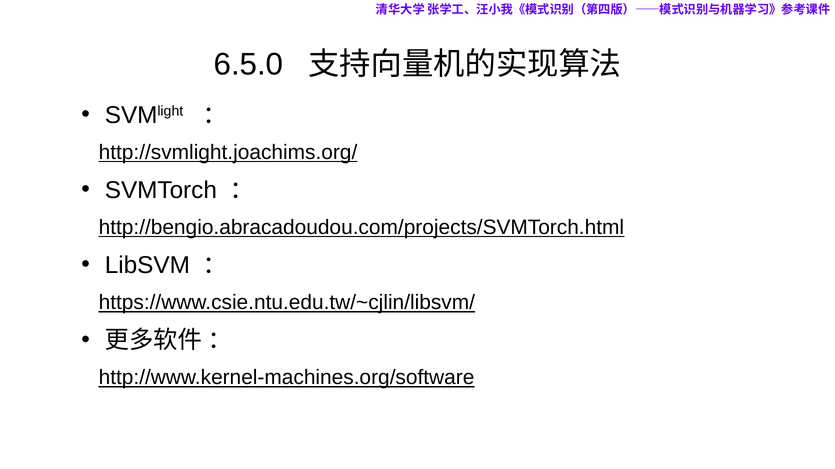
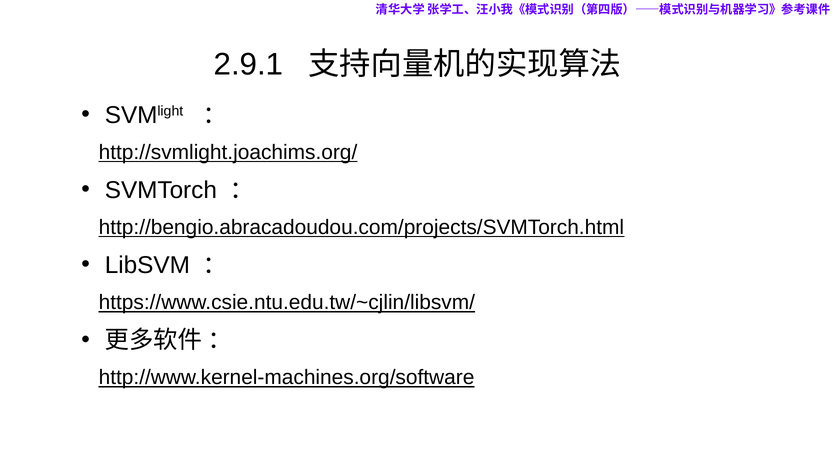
6.5.0: 6.5.0 -> 2.9.1 (248, 64)
